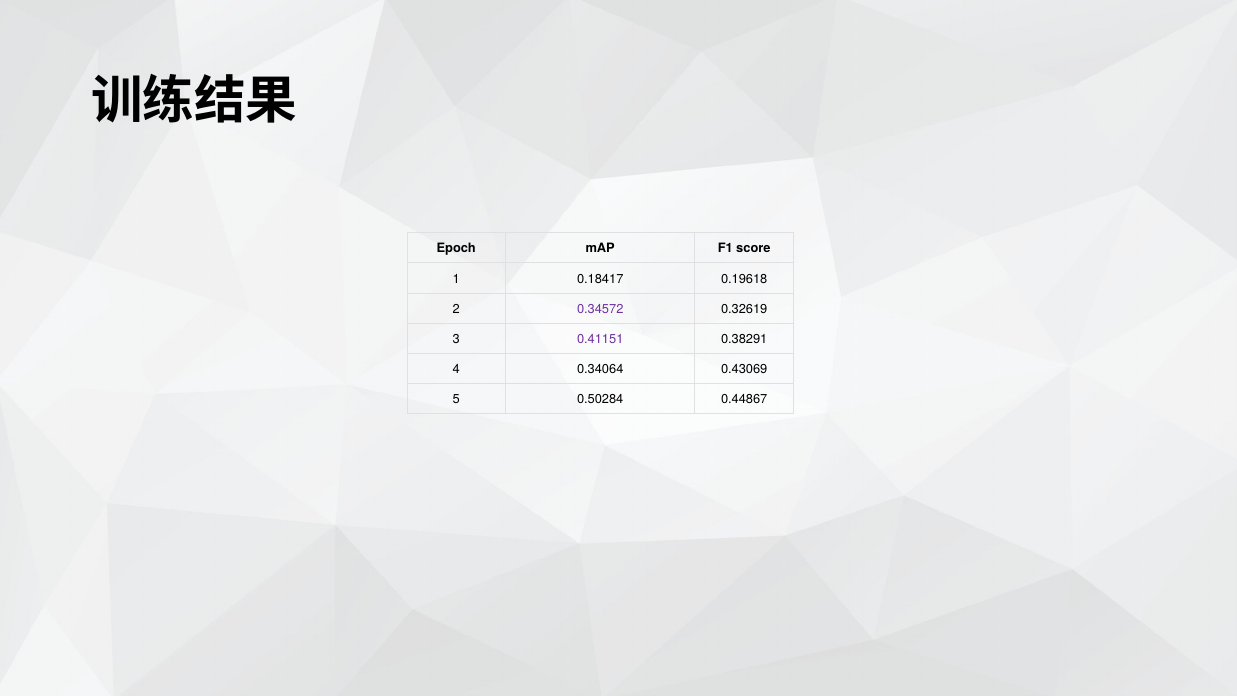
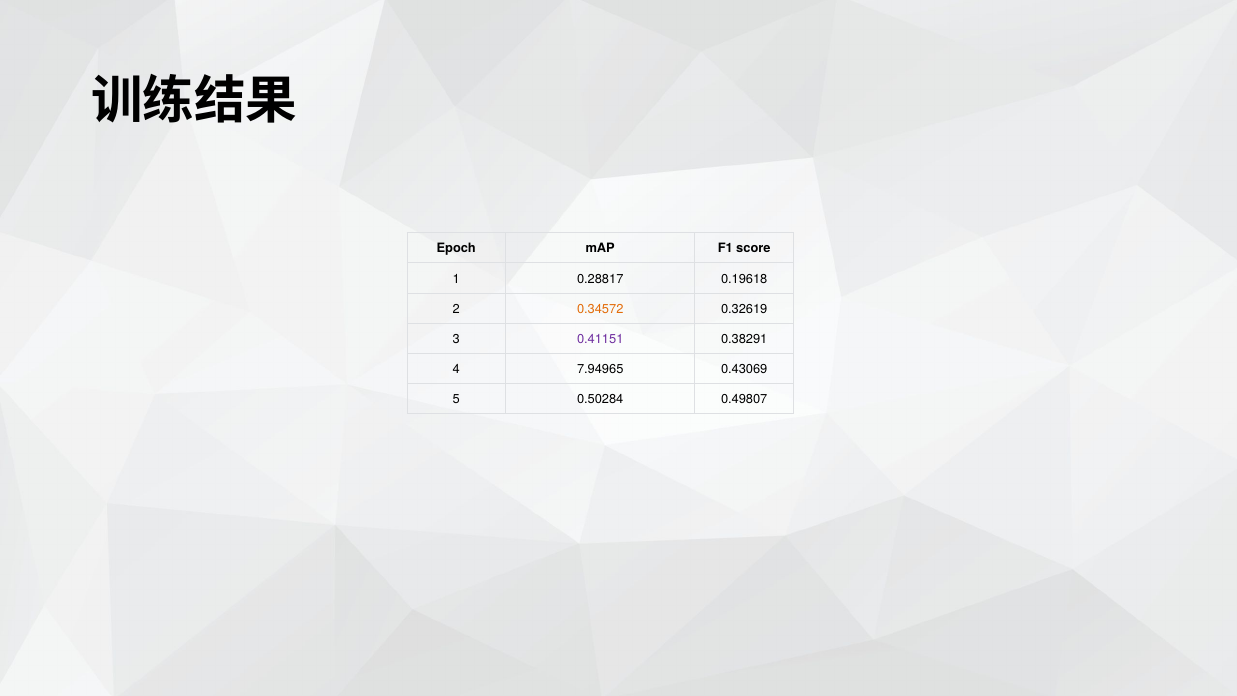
0.18417: 0.18417 -> 0.28817 (600, 279)
0.34572 colour: purple -> orange (600, 309)
0.34064: 0.34064 -> 7.94965 (600, 369)
0.44867: 0.44867 -> 0.49807 (744, 399)
